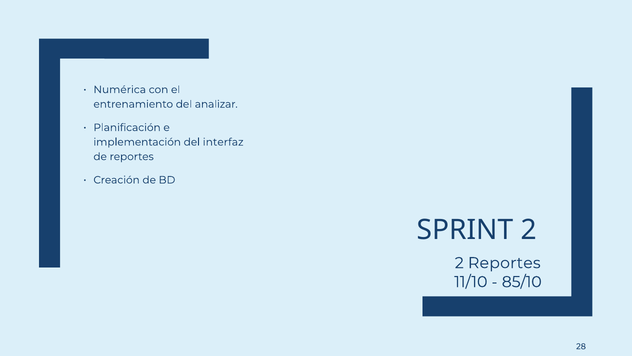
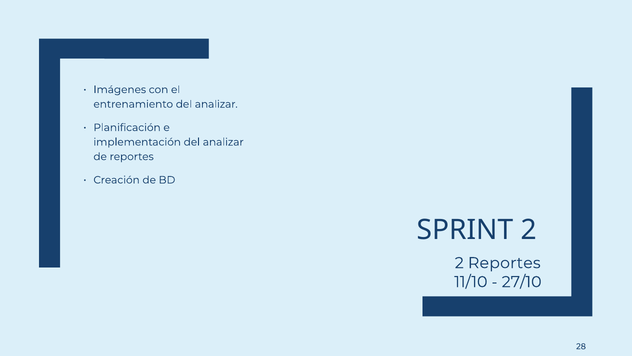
Numérica: Numérica -> Imágenes (120, 90)
implementación del interfaz: interfaz -> analizar (223, 142)
85/10: 85/10 -> 27/10 (522, 282)
